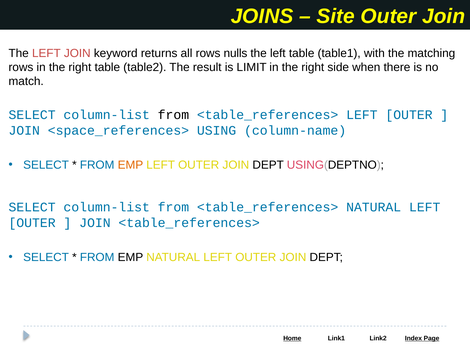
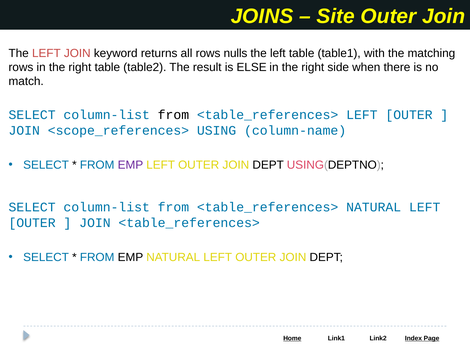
LIMIT: LIMIT -> ELSE (252, 67)
<space_references>: <space_references> -> <scope_references> (118, 131)
EMP colour: orange -> purple (130, 165)
